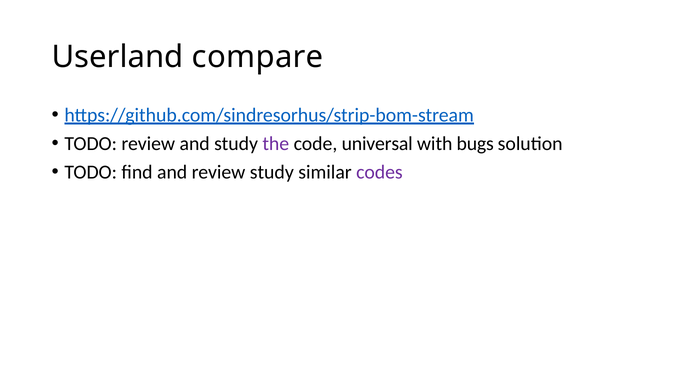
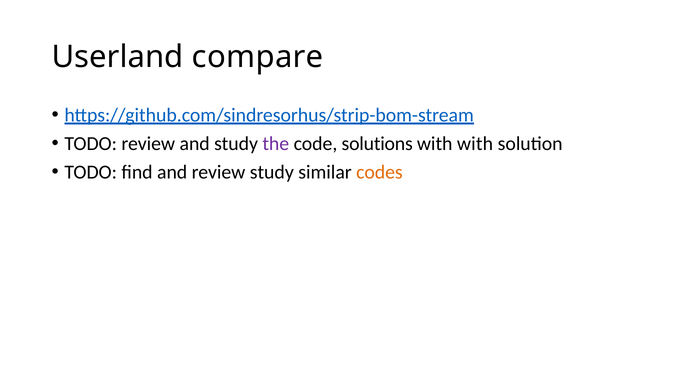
universal: universal -> solutions (377, 143)
with bugs: bugs -> with (475, 143)
codes colour: purple -> orange (379, 172)
